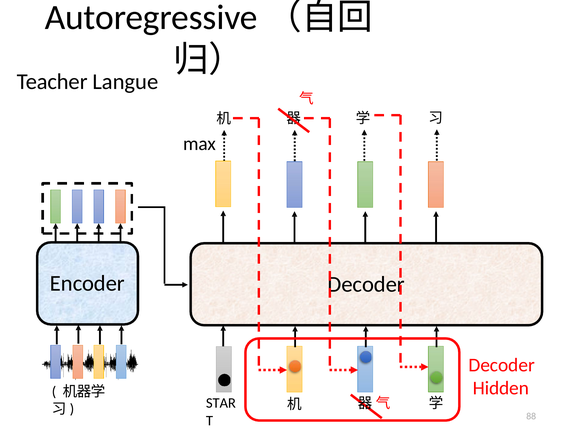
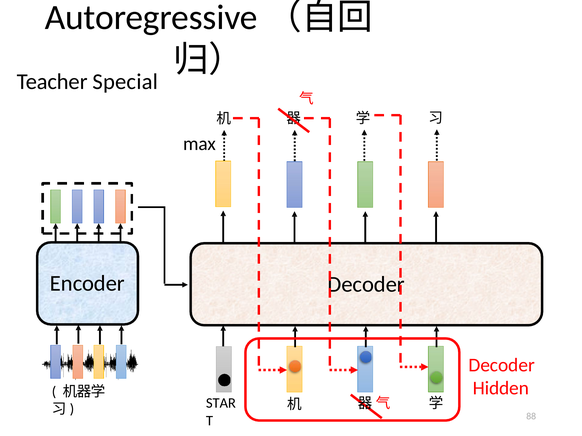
Langue: Langue -> Special (125, 82)
